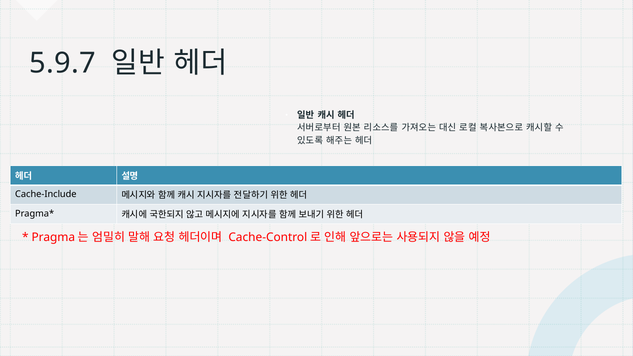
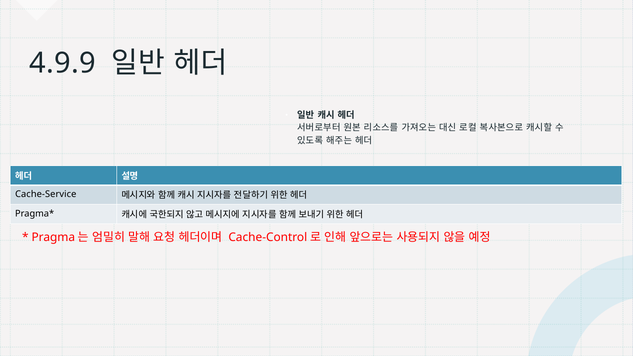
5.9.7: 5.9.7 -> 4.9.9 (63, 63)
Cache-Include: Cache-Include -> Cache-Service (46, 194)
